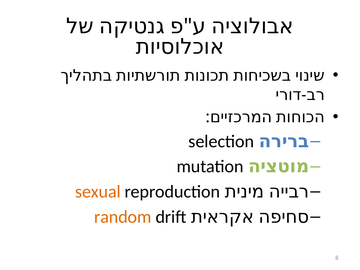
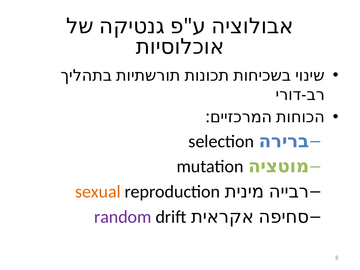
random colour: orange -> purple (123, 217)
